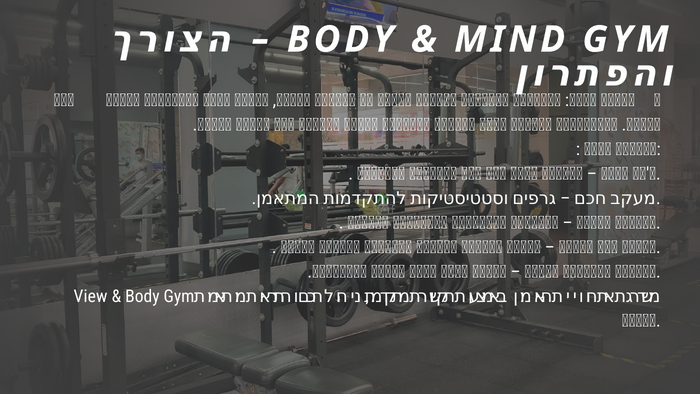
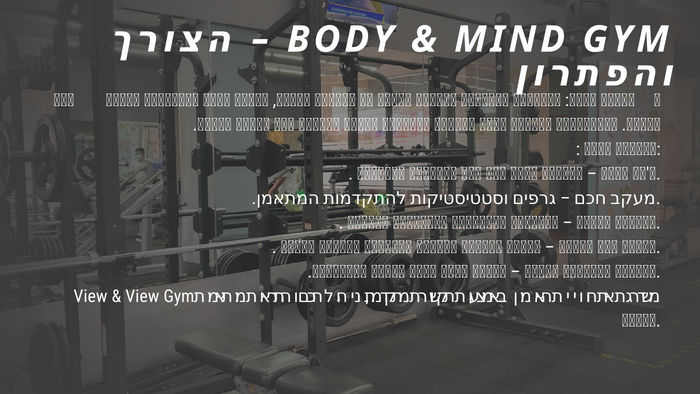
Body: Body -> View (142, 296)
